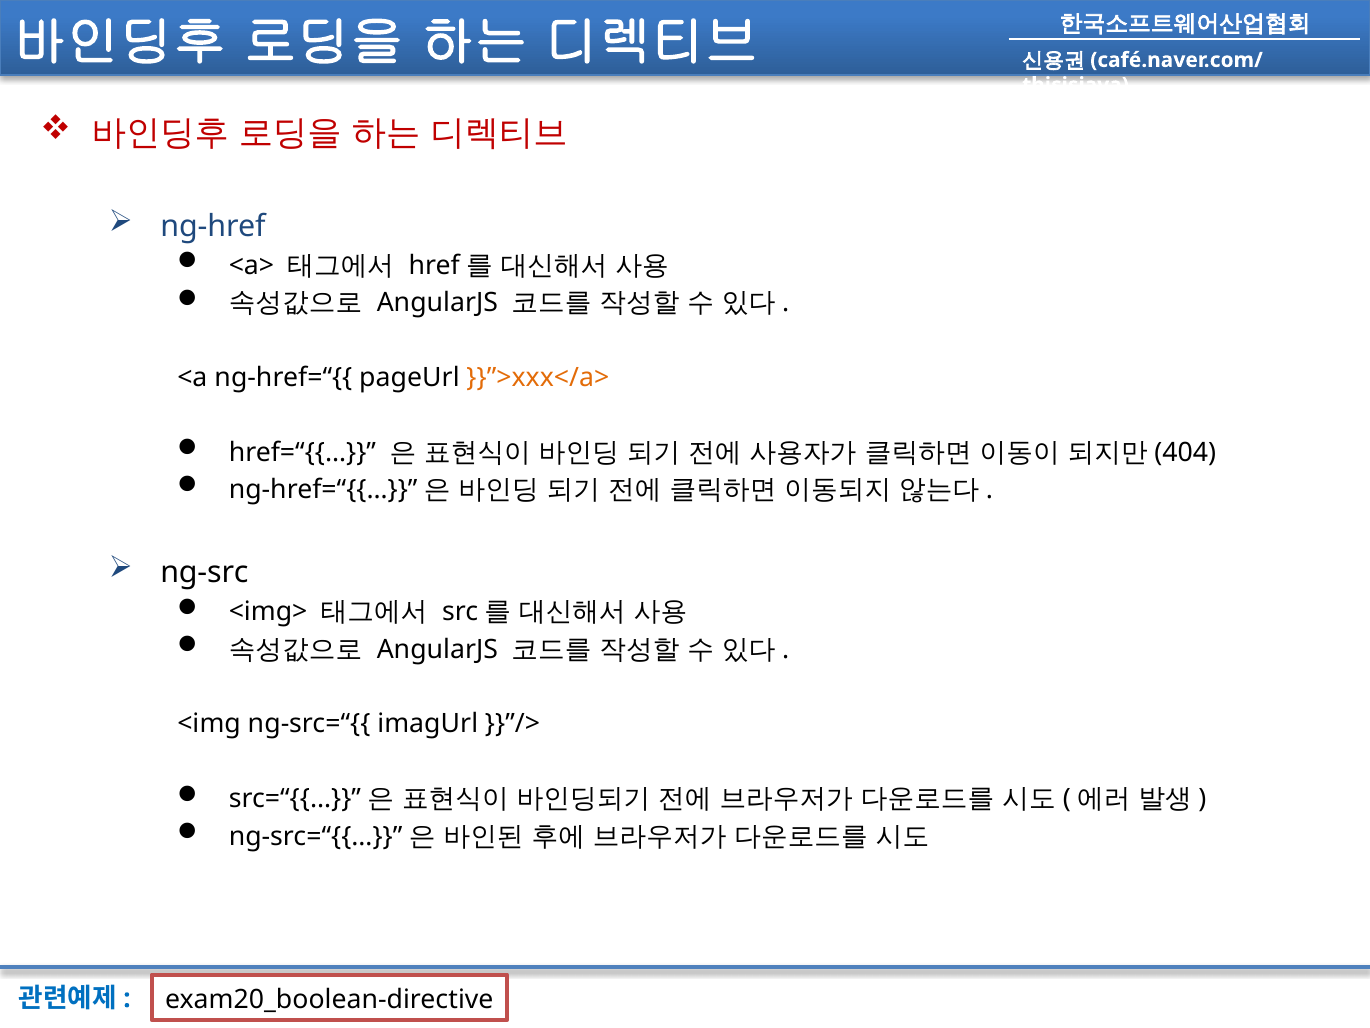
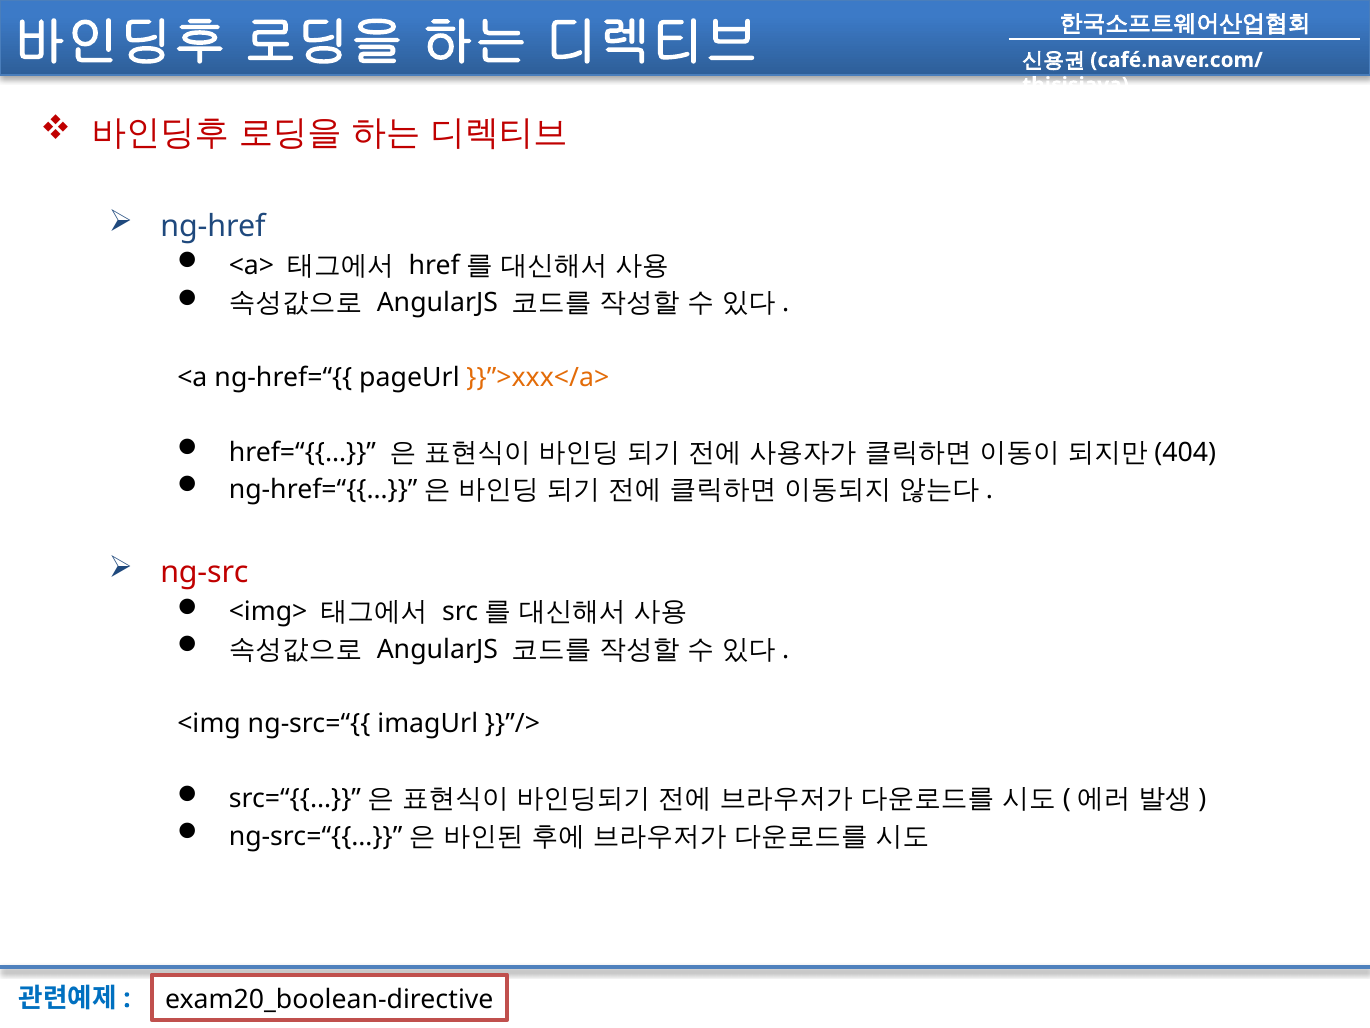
ng-src colour: black -> red (204, 573)
